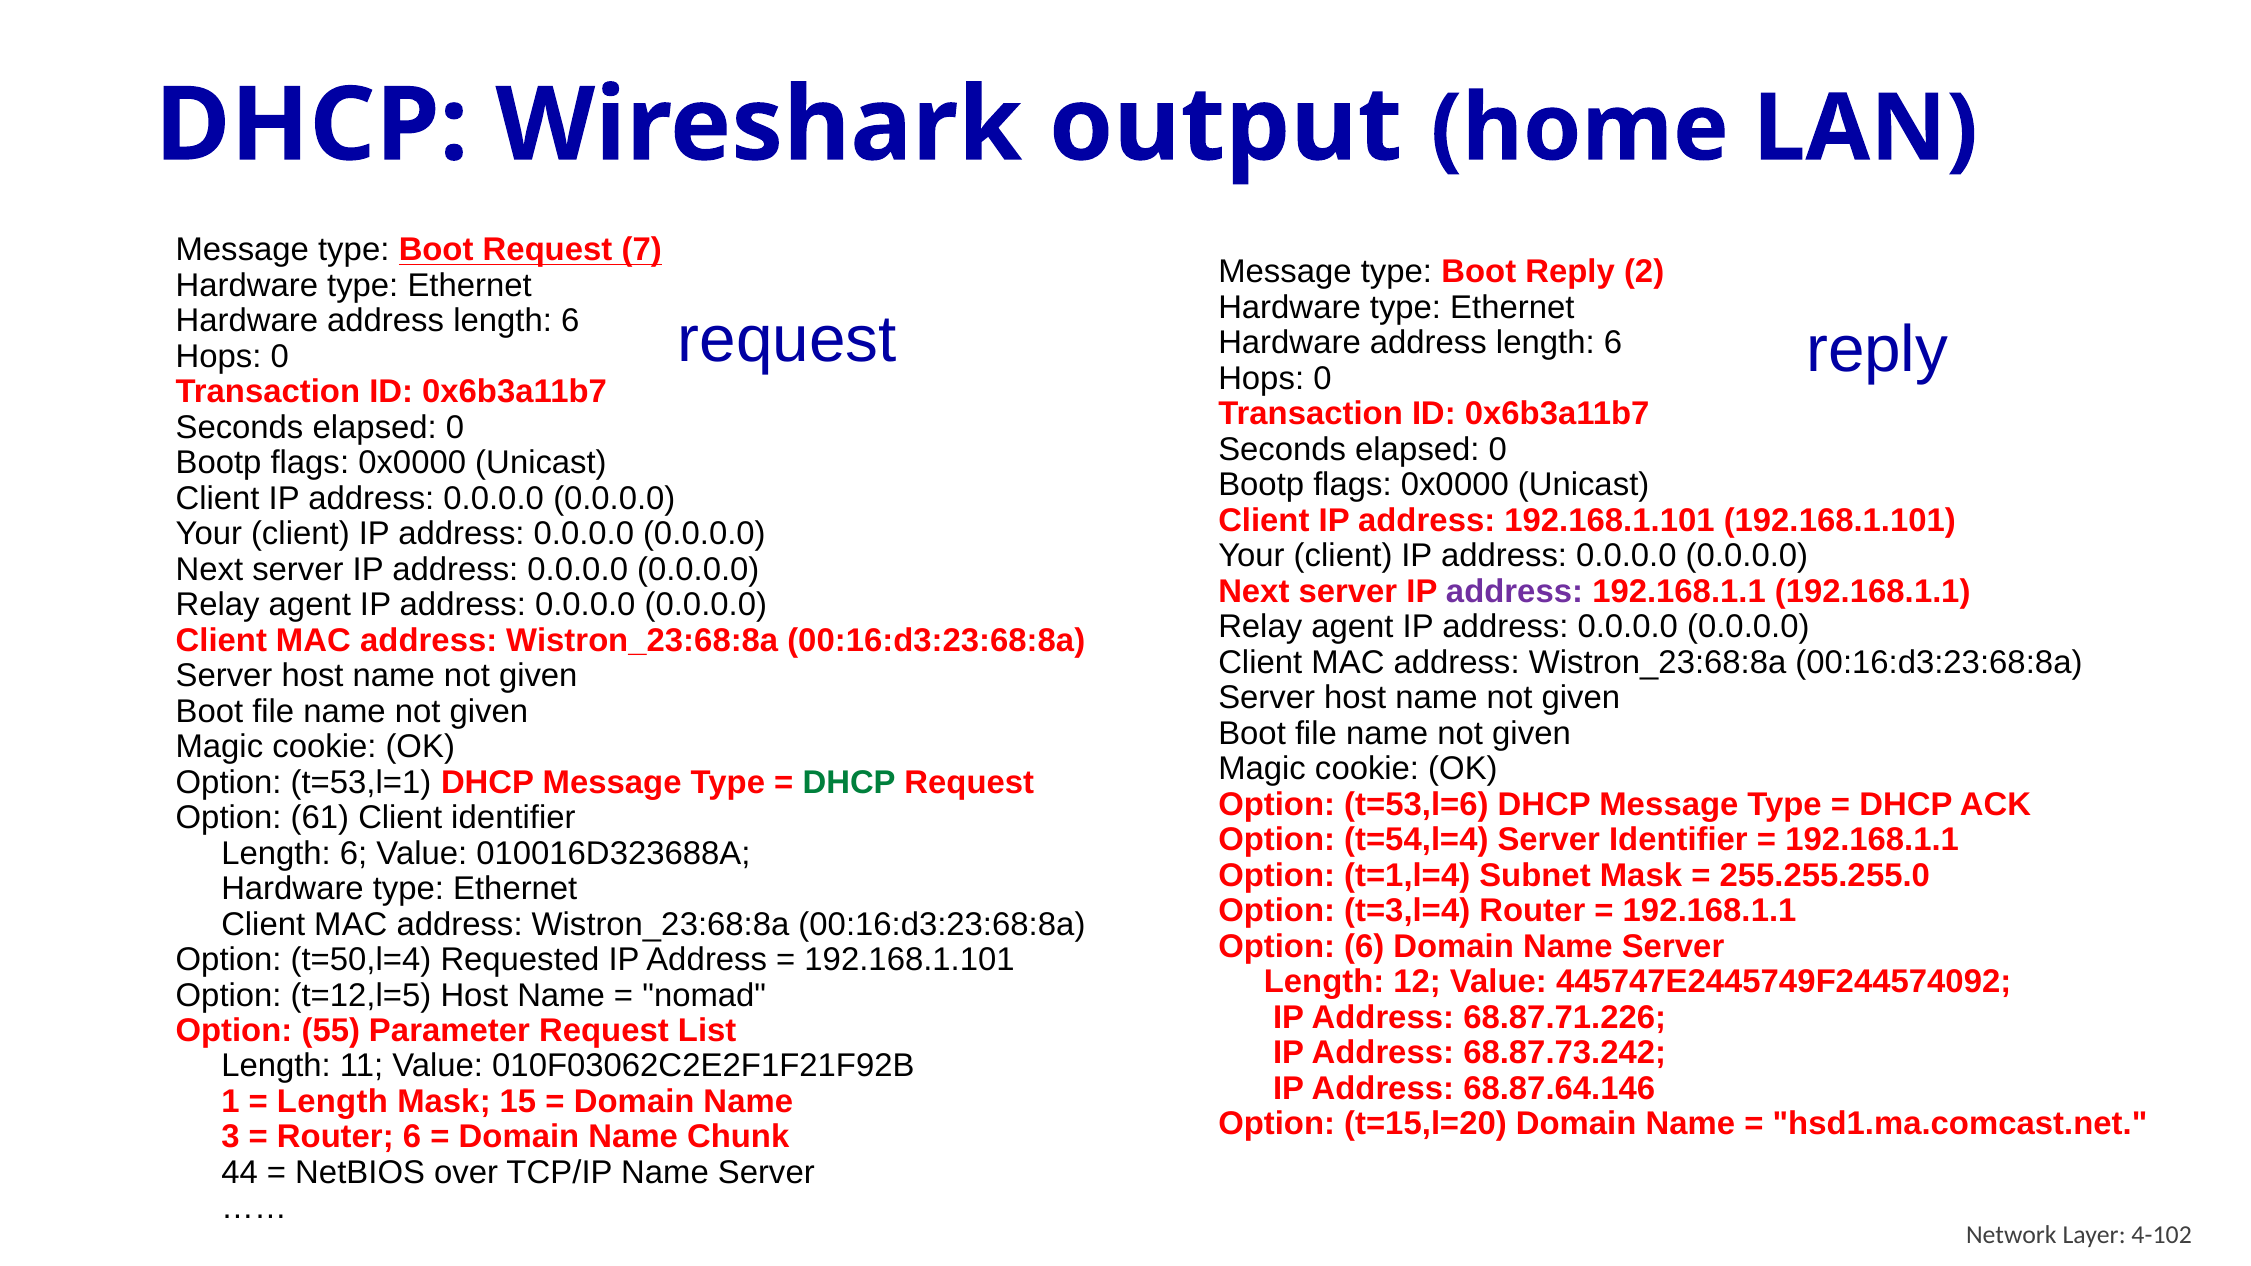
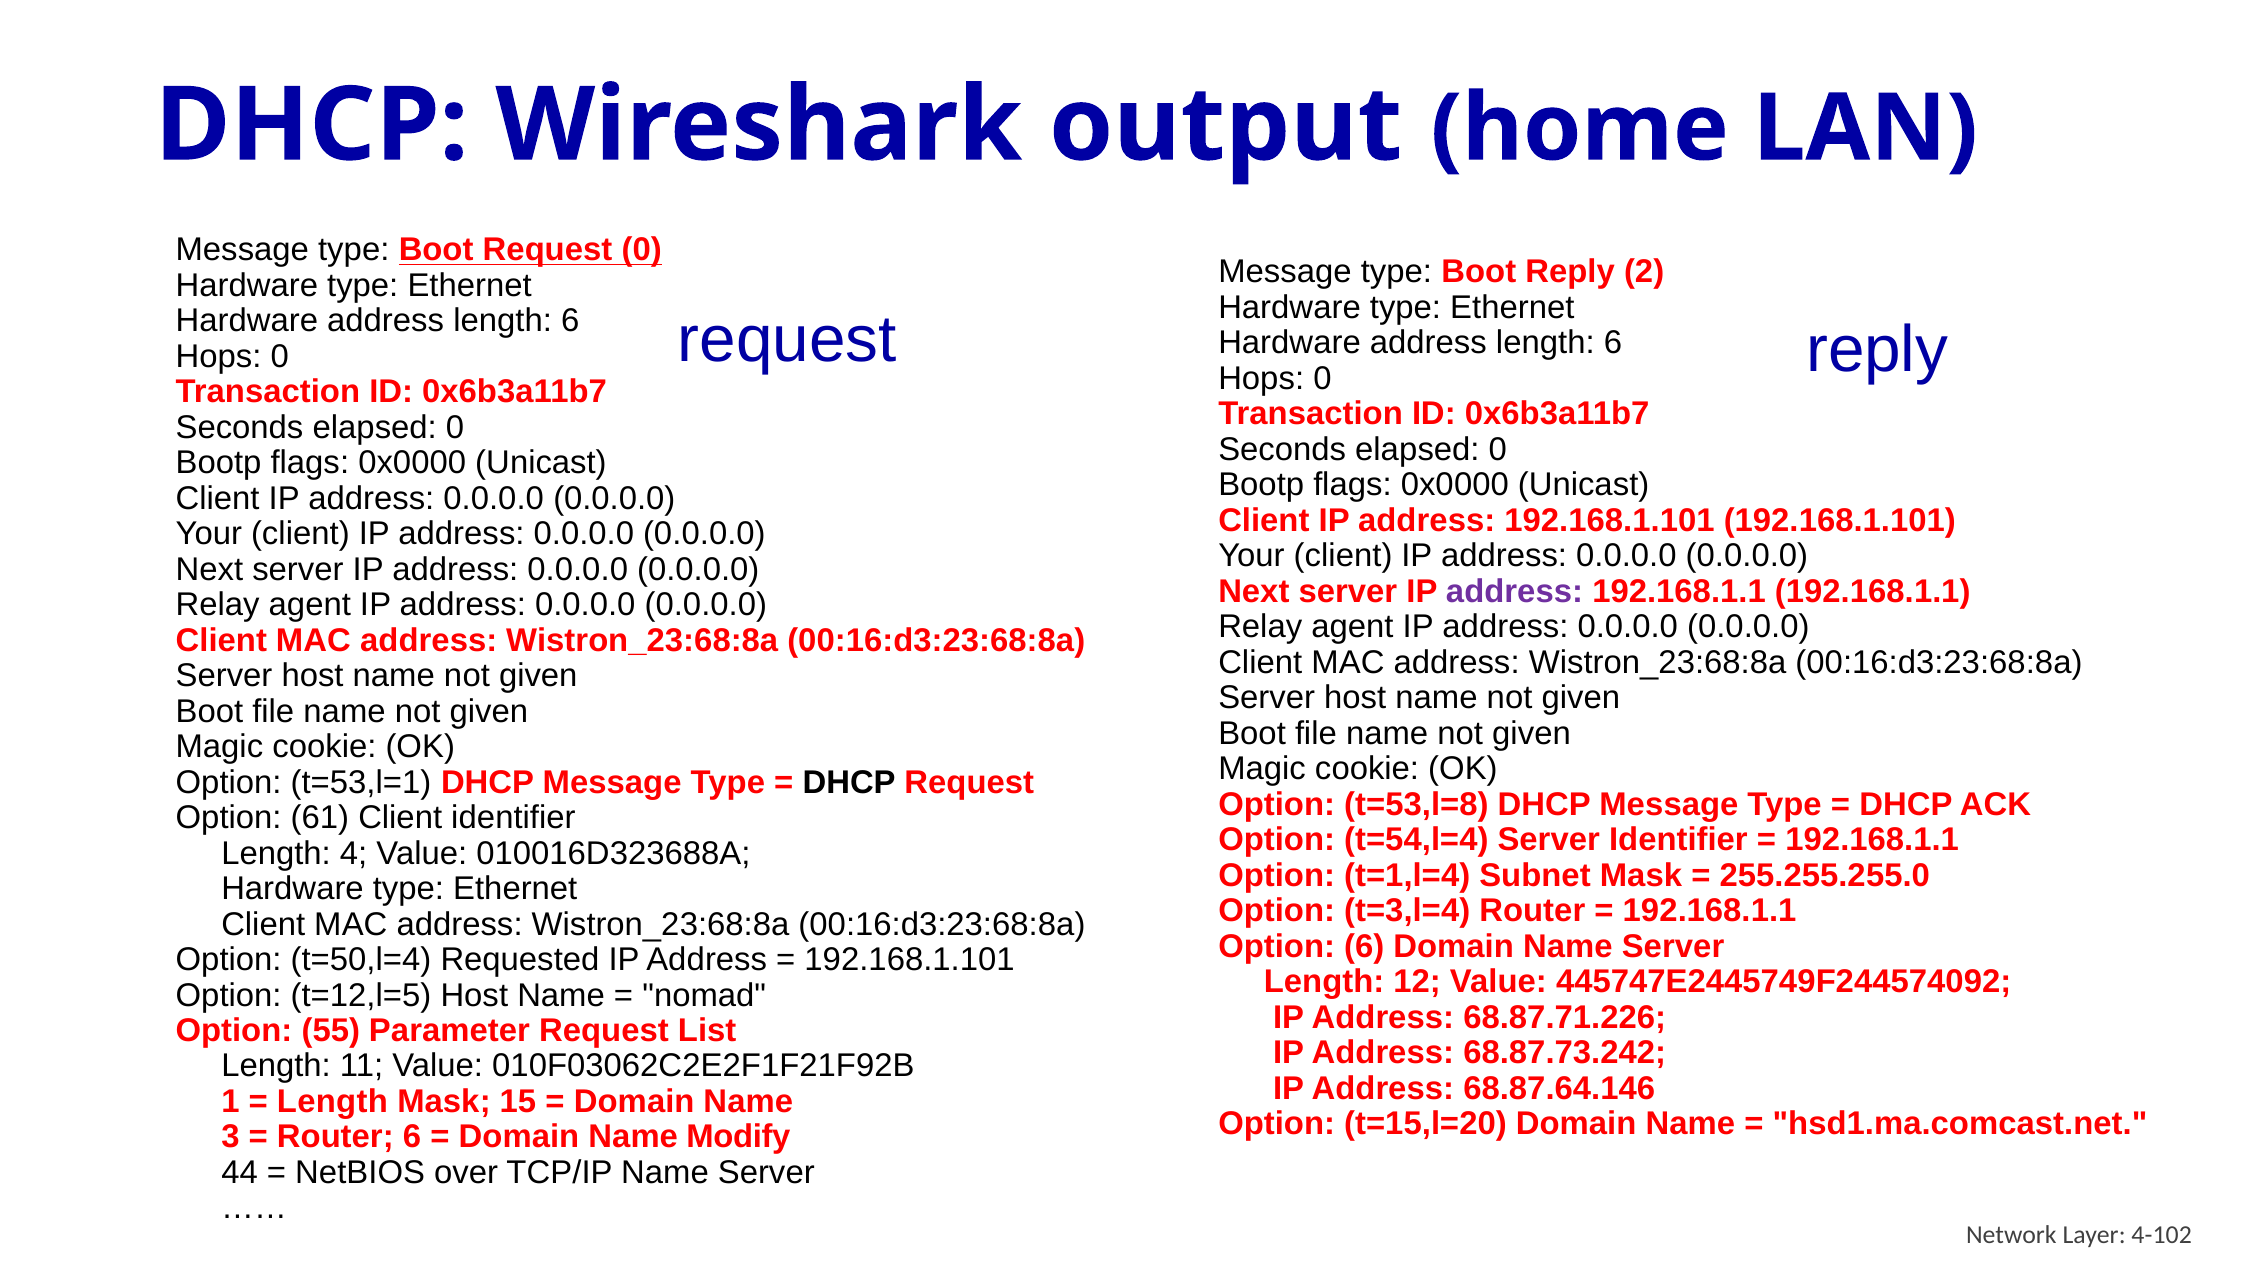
Request 7: 7 -> 0 (642, 250)
DHCP colour: green -> black (849, 782)
t=53,l=6: t=53,l=6 -> t=53,l=8 (1416, 805)
6: 6 -> 4 (353, 853)
Chunk: Chunk -> Modify (738, 1137)
